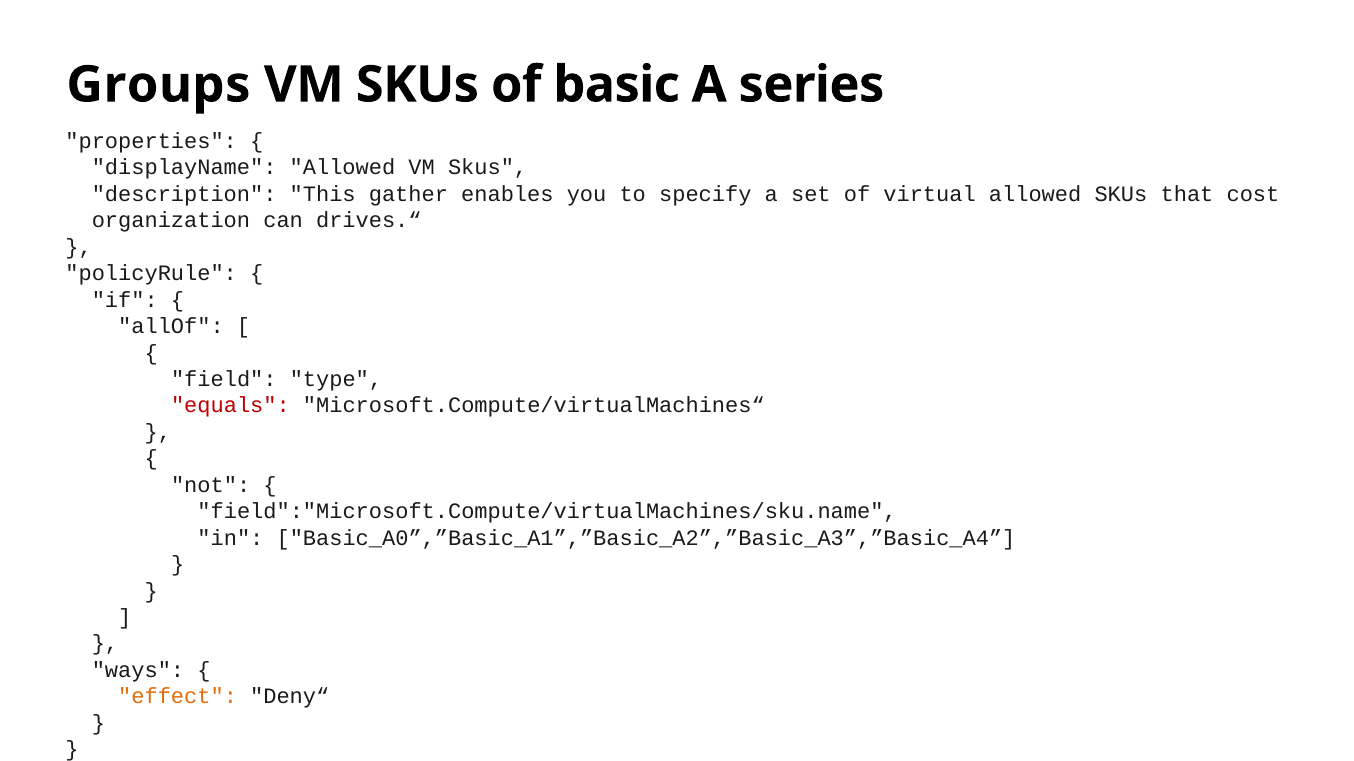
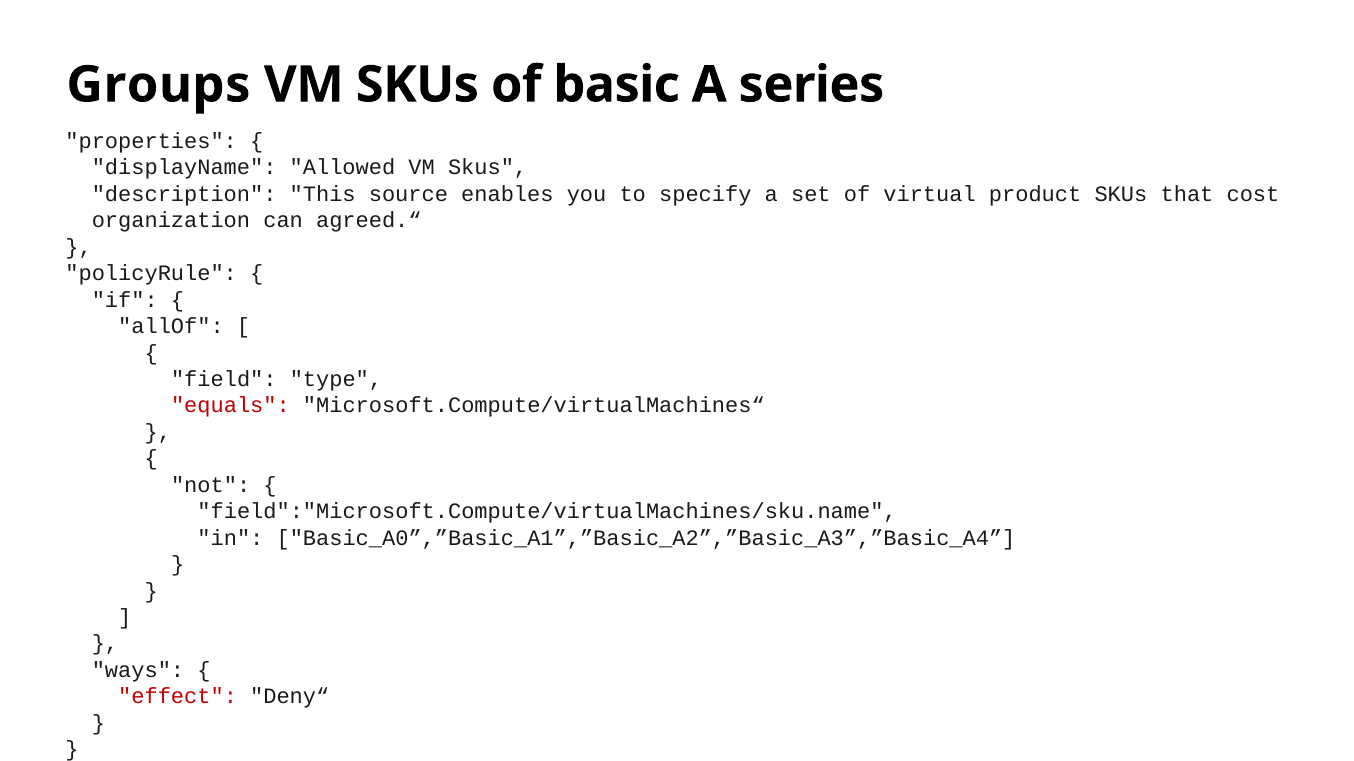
gather: gather -> source (408, 194)
virtual allowed: allowed -> product (1035, 194)
drives.“: drives.“ -> agreed.“ (369, 221)
effect colour: orange -> red (178, 697)
